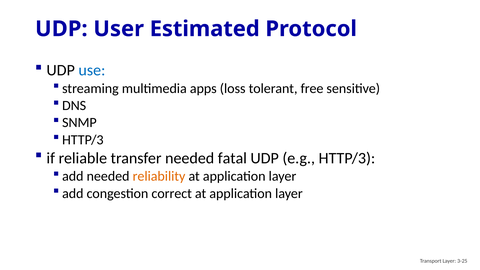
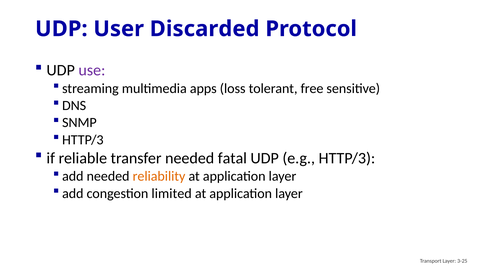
Estimated: Estimated -> Discarded (205, 29)
use colour: blue -> purple (92, 70)
correct: correct -> limited (172, 193)
